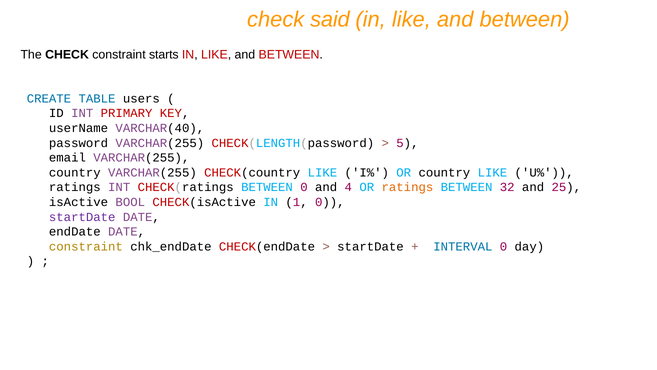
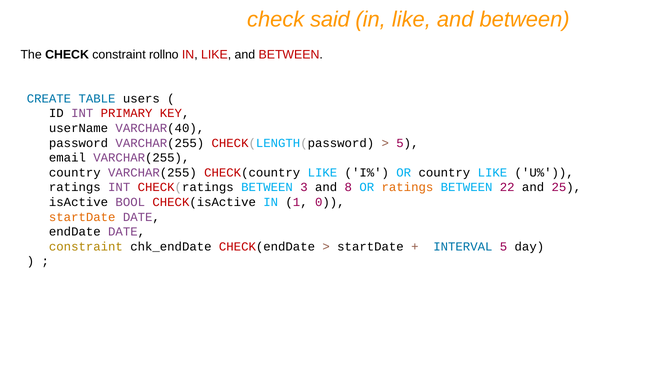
starts: starts -> rollno (164, 55)
BETWEEN 0: 0 -> 3 (304, 187)
4: 4 -> 8 (348, 187)
32: 32 -> 22 (507, 187)
startDate colour: purple -> orange (82, 217)
INTERVAL 0: 0 -> 5 (504, 246)
